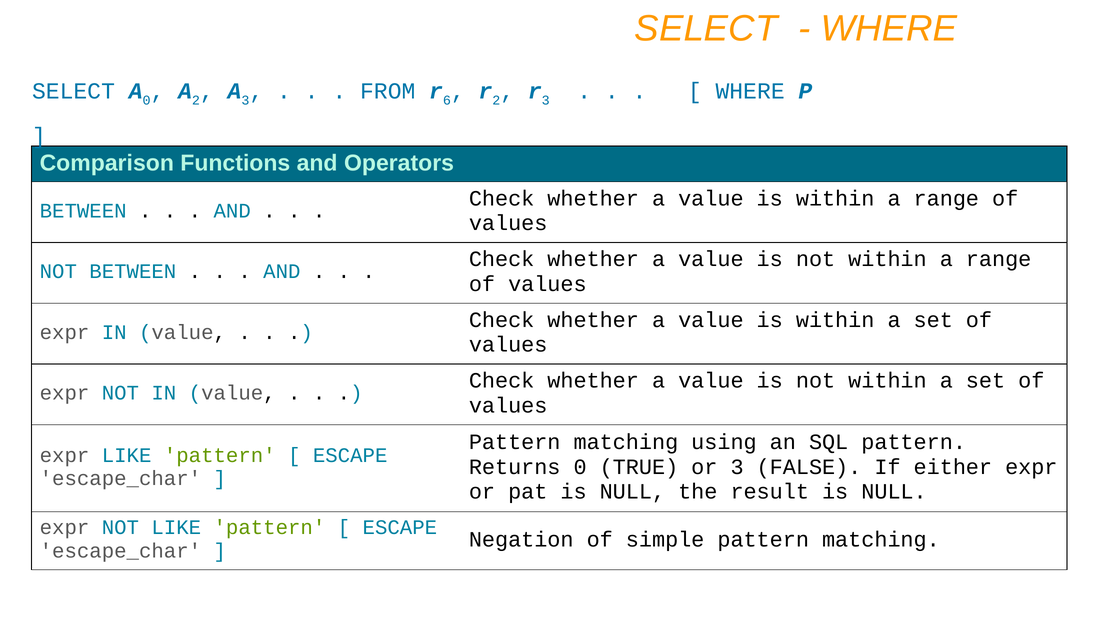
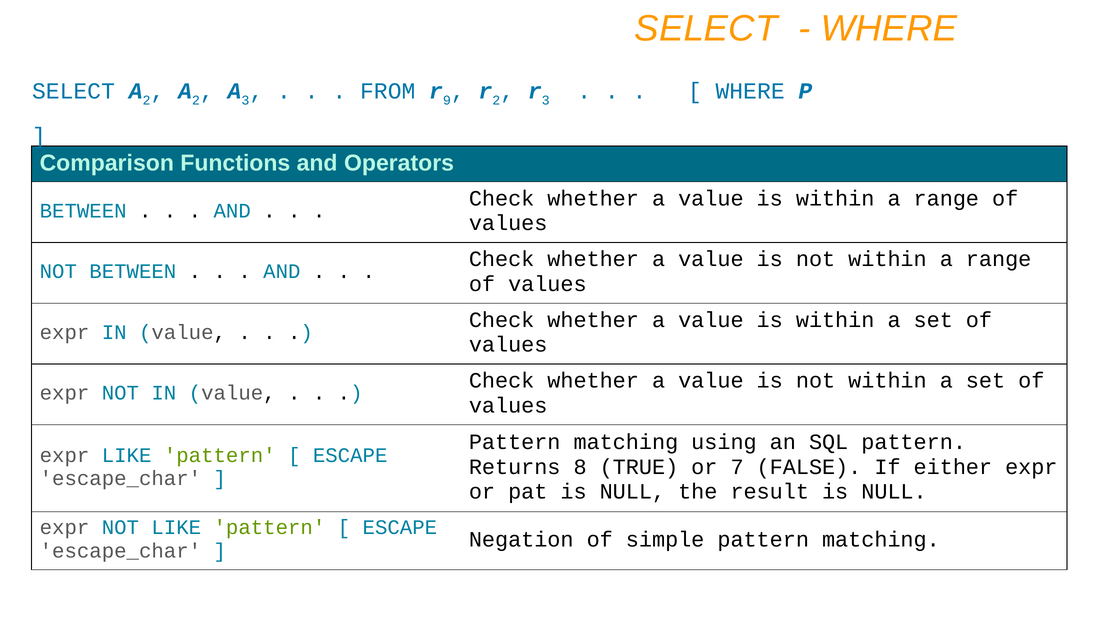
SELECT A 0: 0 -> 2 (147, 100)
6: 6 -> 9 (447, 100)
Returns 0: 0 -> 8 (580, 467)
or 3: 3 -> 7 (737, 467)
